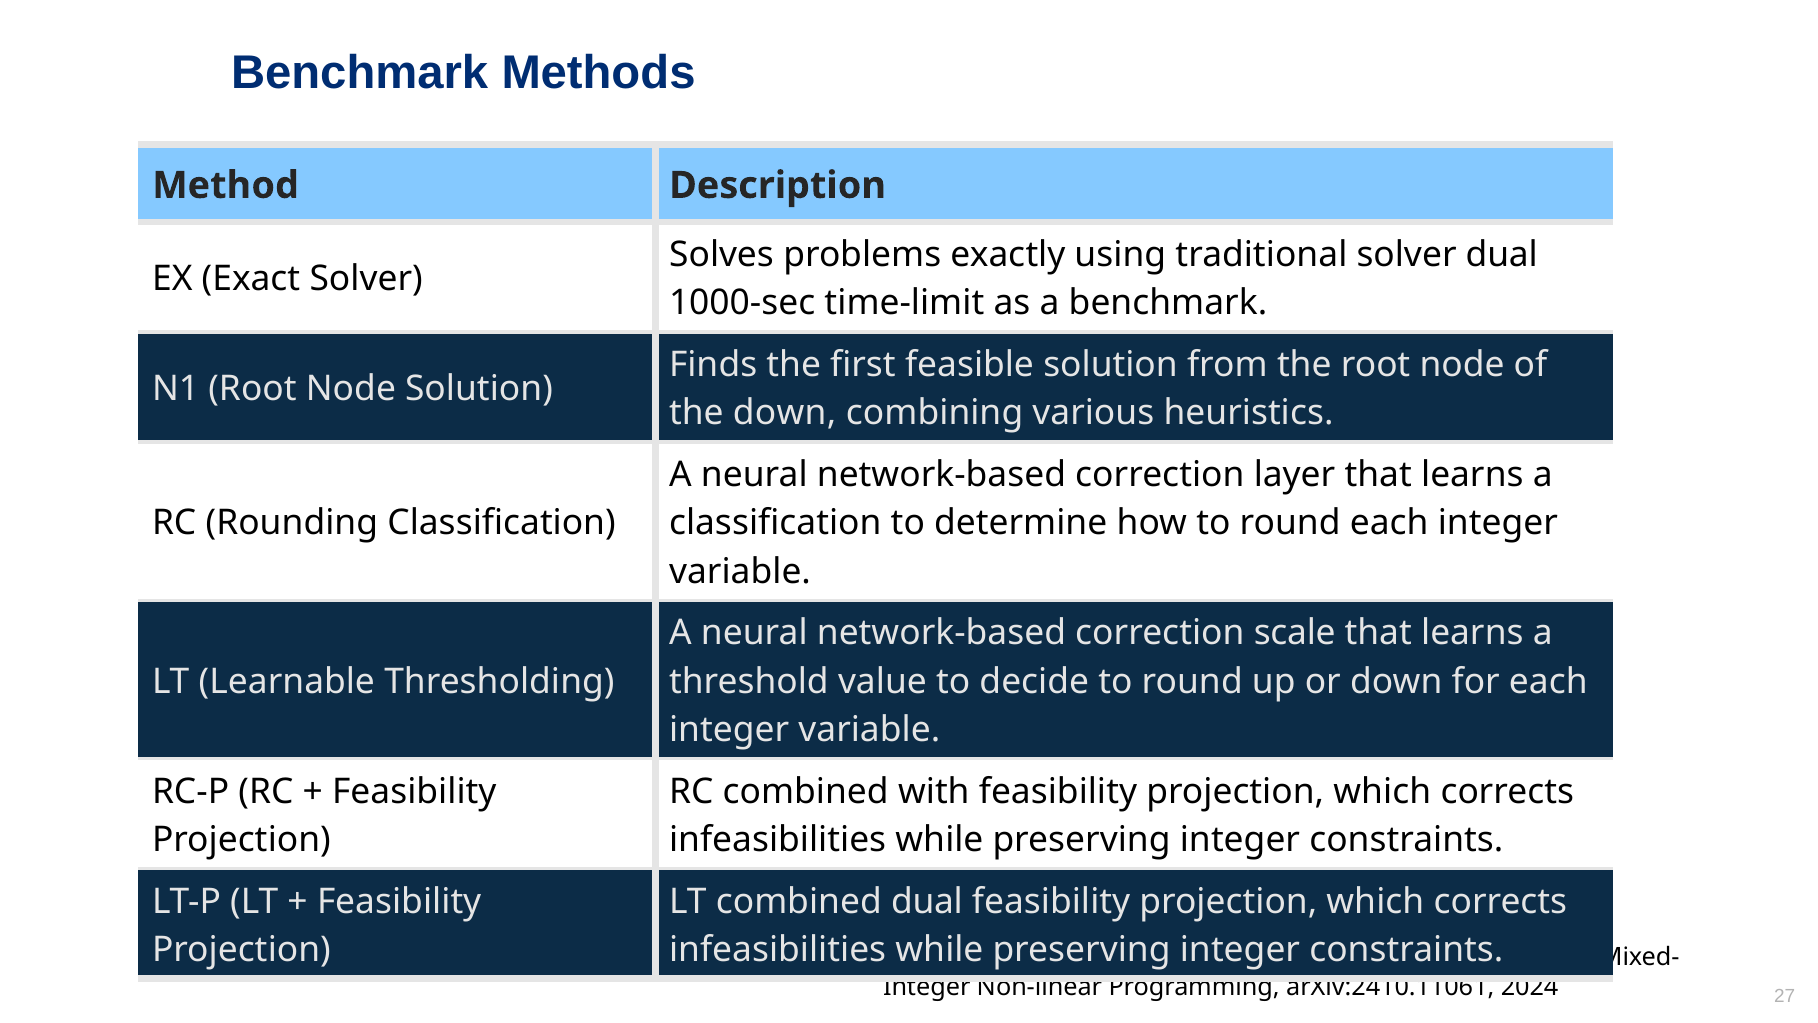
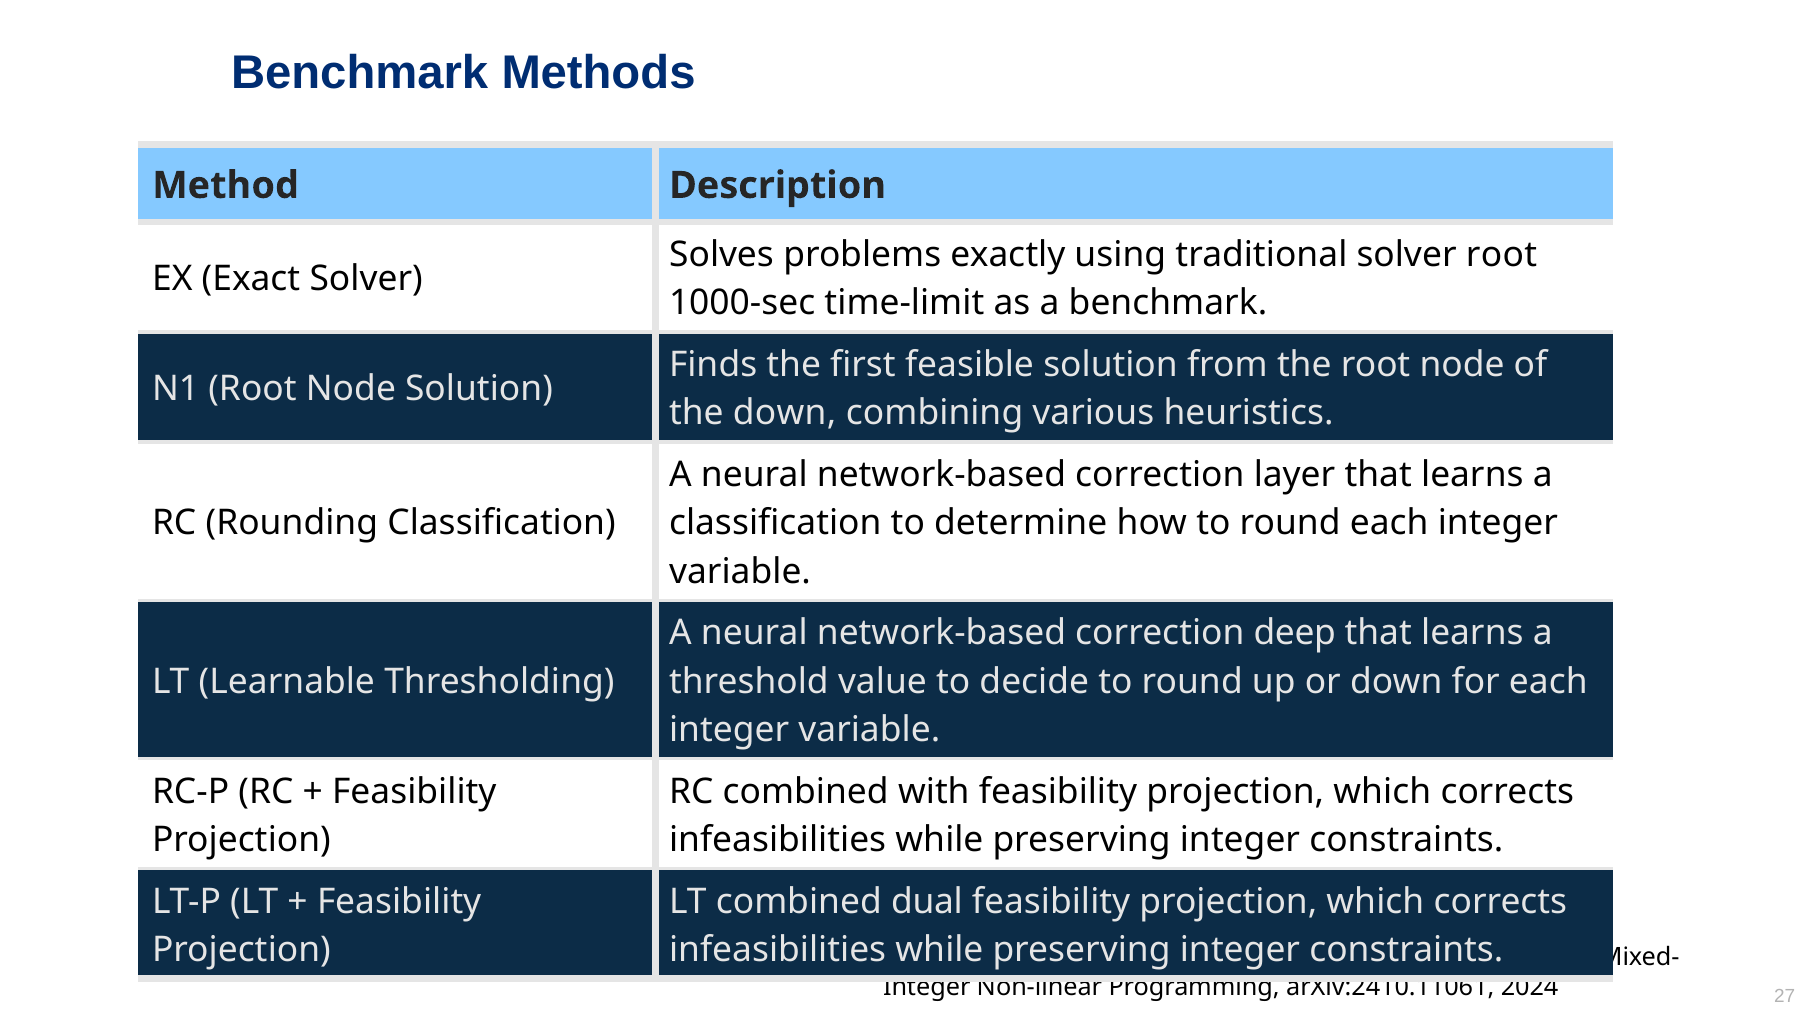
solver dual: dual -> root (1501, 255)
scale: scale -> deep (1295, 633)
